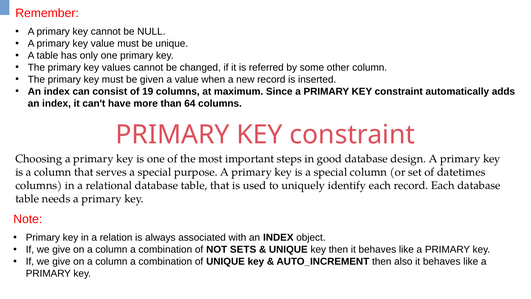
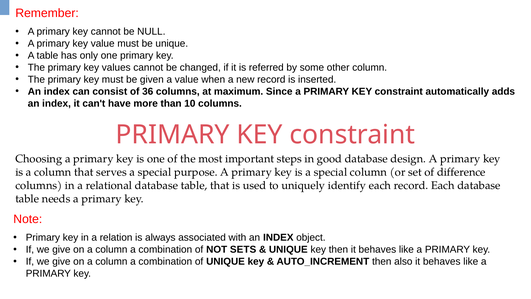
19: 19 -> 36 (148, 91)
64: 64 -> 10 (190, 103)
datetimes: datetimes -> difference (461, 172)
